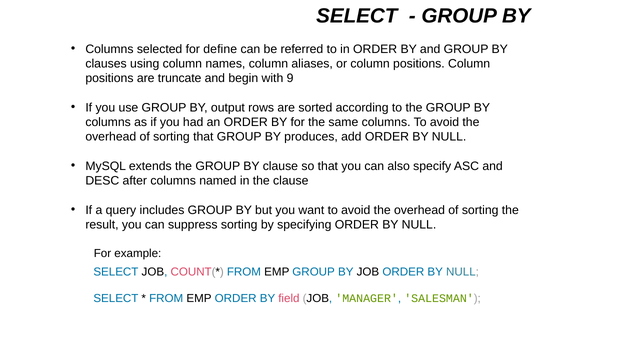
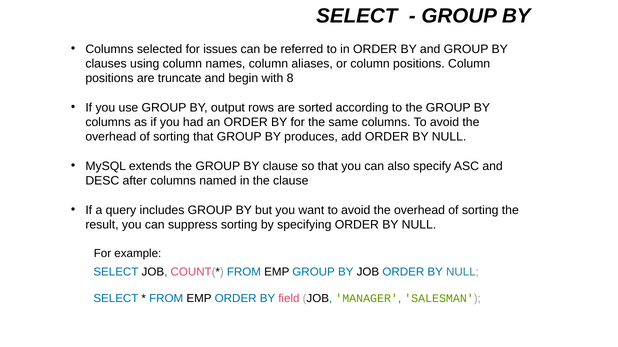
define: define -> issues (220, 49)
9: 9 -> 8 (290, 78)
